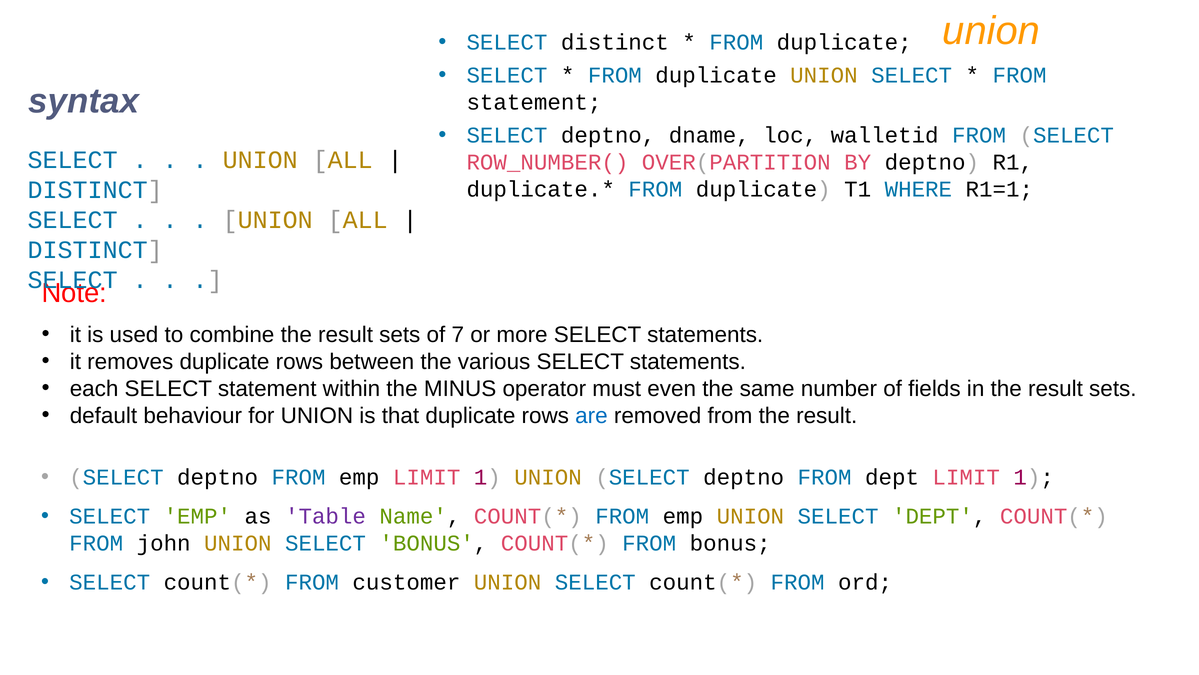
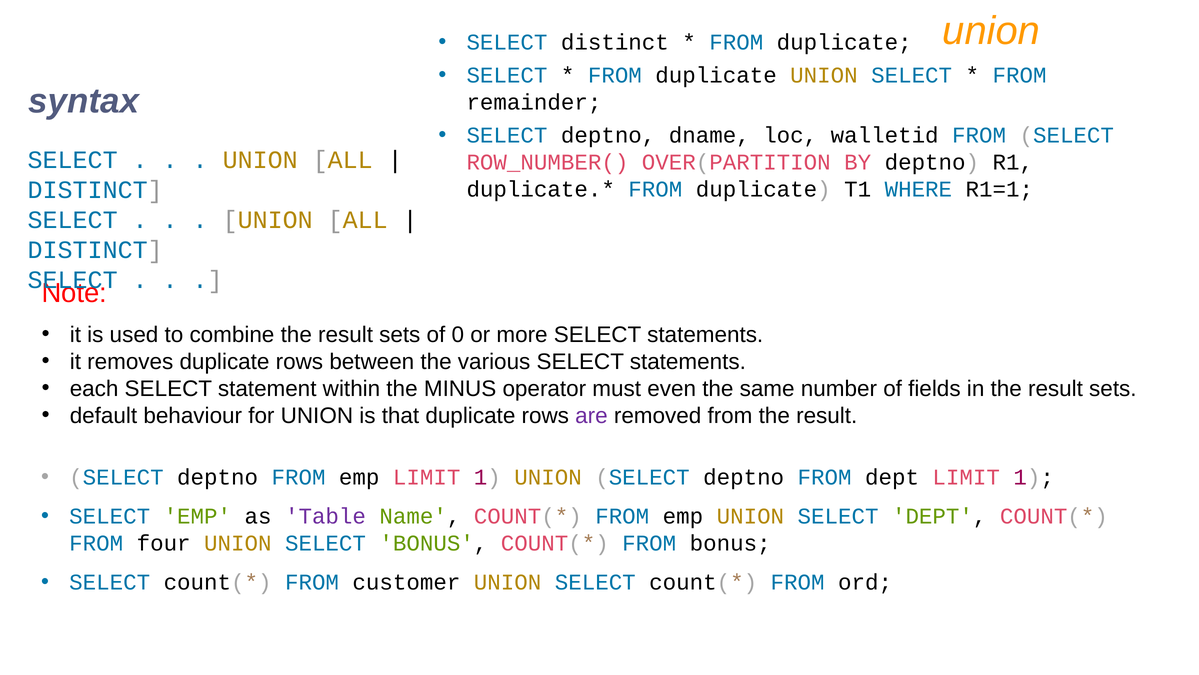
statement: statement -> remainder (534, 102)
7: 7 -> 0 (458, 334)
are colour: blue -> purple (591, 415)
john: john -> four (164, 543)
